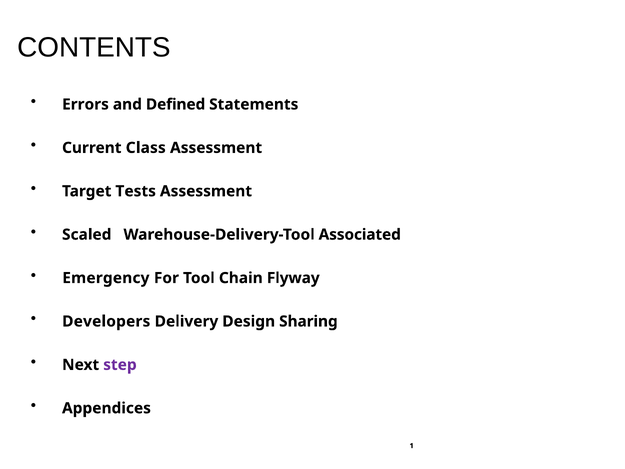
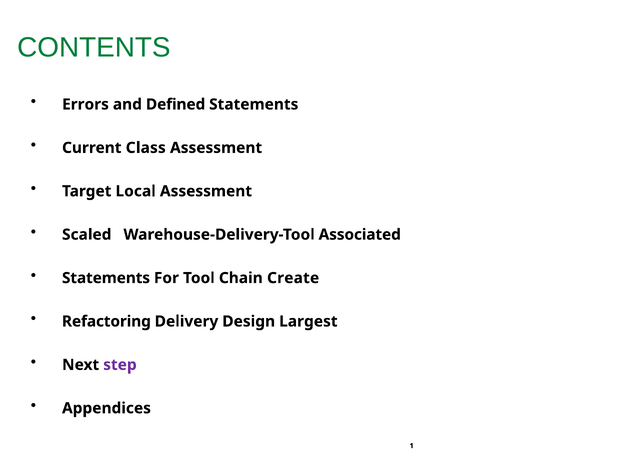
CONTENTS colour: black -> green (94, 48)
Tests: Tests -> Local (136, 191)
Emergency: Emergency -> Statements (106, 278)
Flyway: Flyway -> Create (293, 278)
Developers: Developers -> Refactoring (106, 321)
Sharing: Sharing -> Largest (308, 321)
